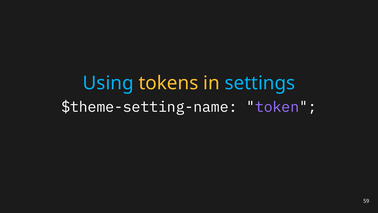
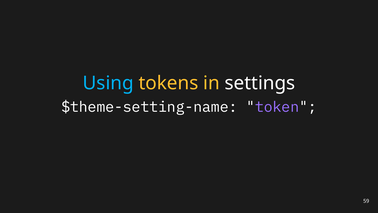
settings colour: light blue -> white (260, 83)
